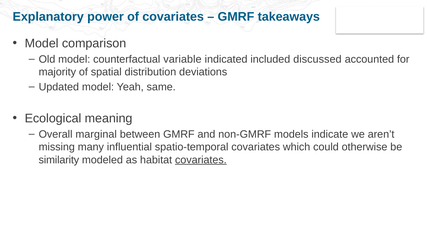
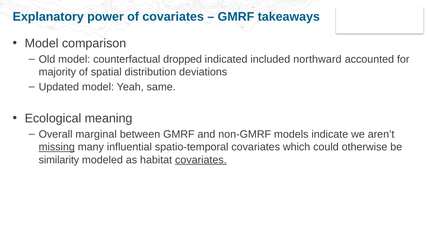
variable: variable -> dropped (183, 59)
discussed: discussed -> northward (317, 59)
missing underline: none -> present (57, 147)
